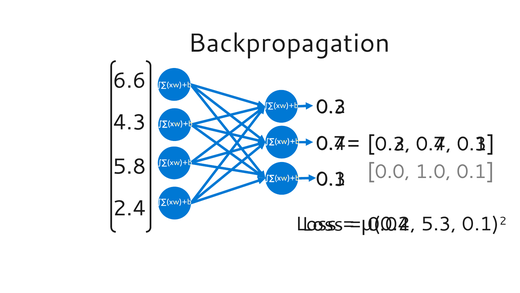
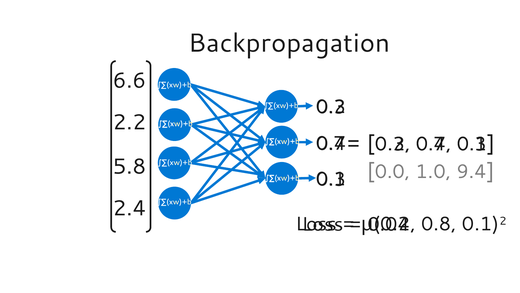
4.3: 4.3 -> 2.2 (130, 122)
1.0 0.1: 0.1 -> 9.4 (472, 171)
5.3: 5.3 -> 0.8 (439, 224)
